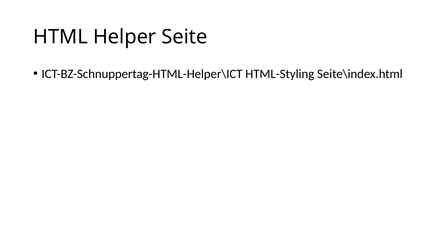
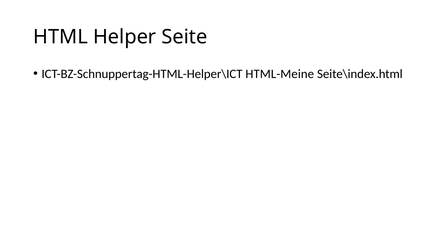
HTML-Styling: HTML-Styling -> HTML-Meine (280, 74)
